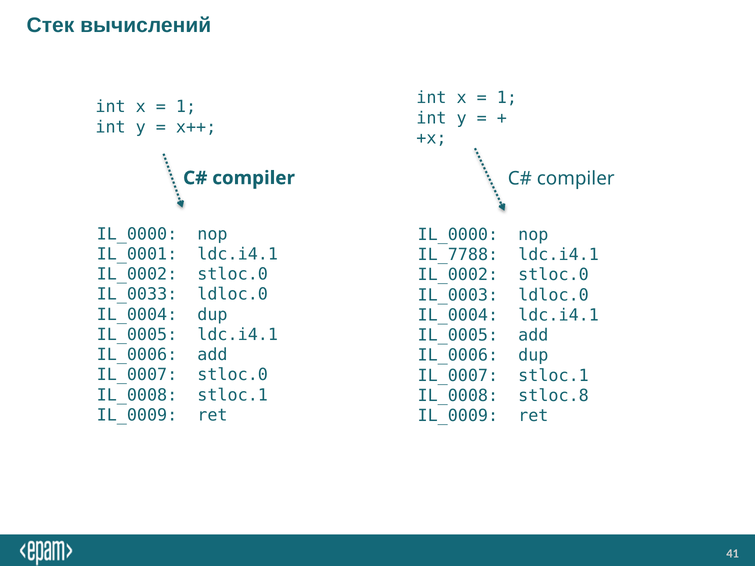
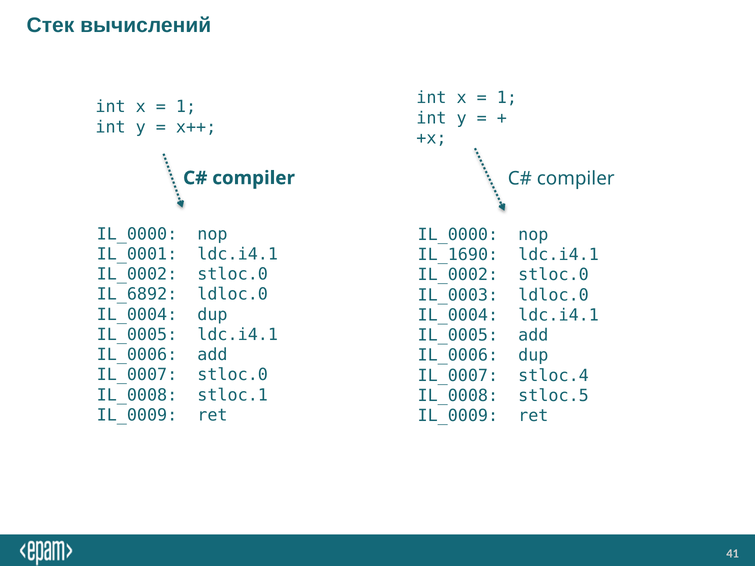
IL_7788: IL_7788 -> IL_1690 (458, 255)
IL_0033: IL_0033 -> IL_6892 (137, 295)
IL_0007 stloc.1: stloc.1 -> stloc.4 (554, 376)
stloc.8: stloc.8 -> stloc.5 (554, 396)
